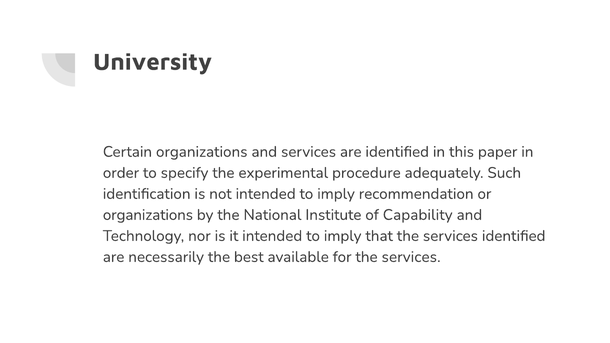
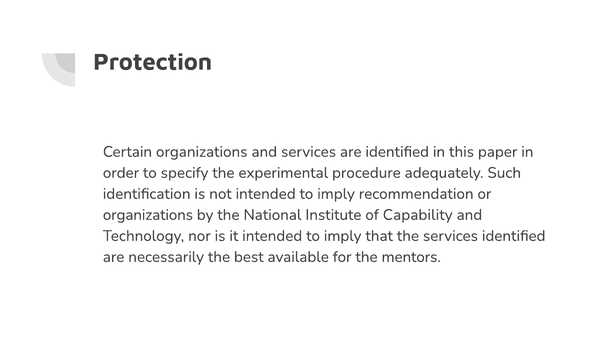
University: University -> Protection (153, 62)
for the services: services -> mentors (411, 257)
